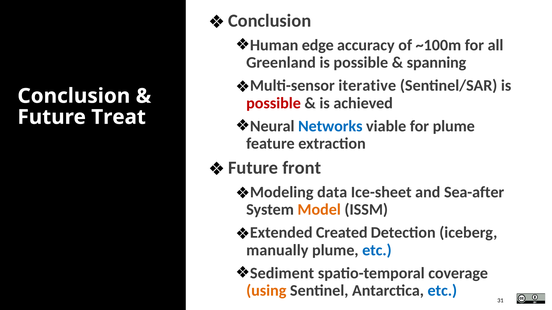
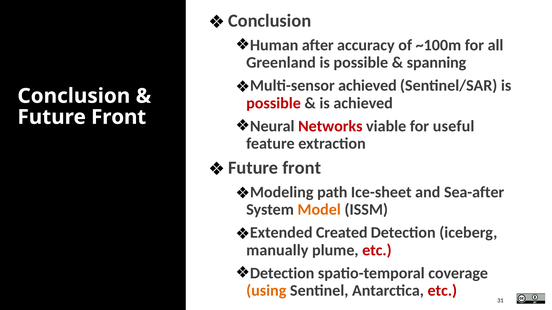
edge: edge -> after (318, 45)
iterative: iterative -> achieved (367, 86)
Future Treat: Treat -> Front (119, 117)
Networks colour: blue -> red (330, 126)
for plume: plume -> useful (454, 126)
data: data -> path (332, 193)
etc colour: blue -> red (377, 250)
Sediment: Sediment -> Detection (282, 274)
etc colour: blue -> red (442, 291)
